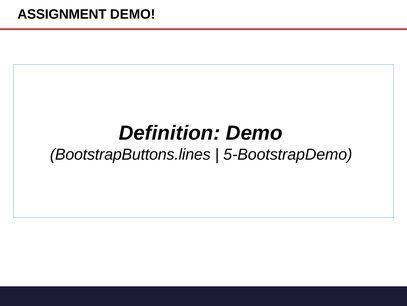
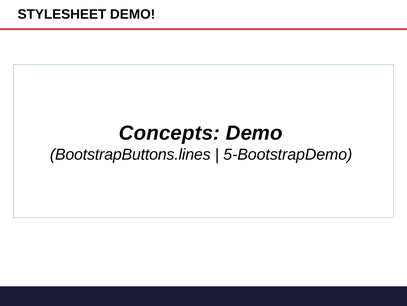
ASSIGNMENT: ASSIGNMENT -> STYLESHEET (62, 14)
Definition: Definition -> Concepts (169, 133)
